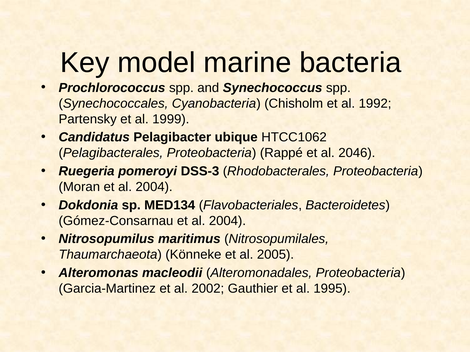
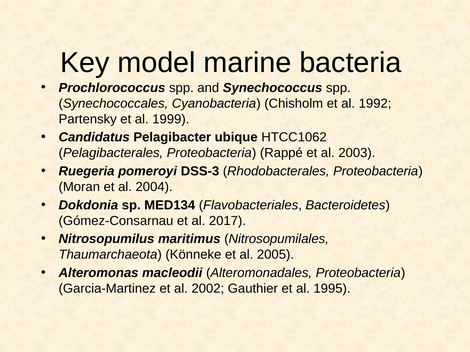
2046: 2046 -> 2003 (357, 153)
Gómez-Consarnau et al 2004: 2004 -> 2017 (227, 221)
